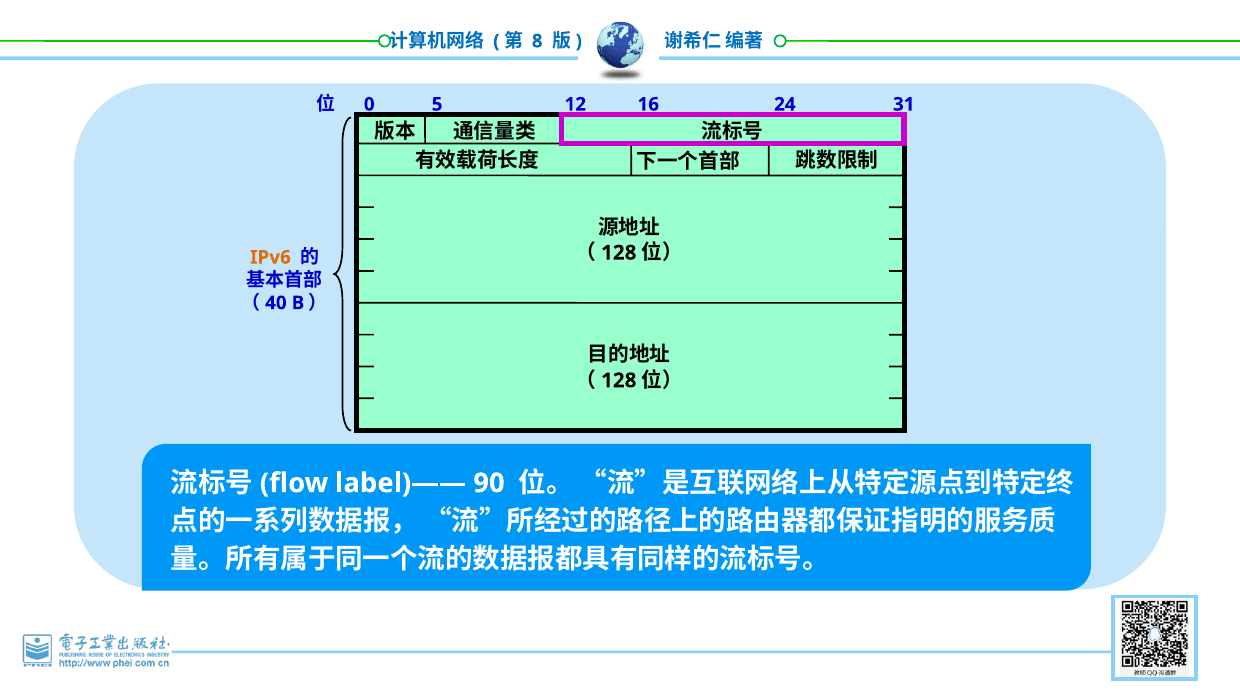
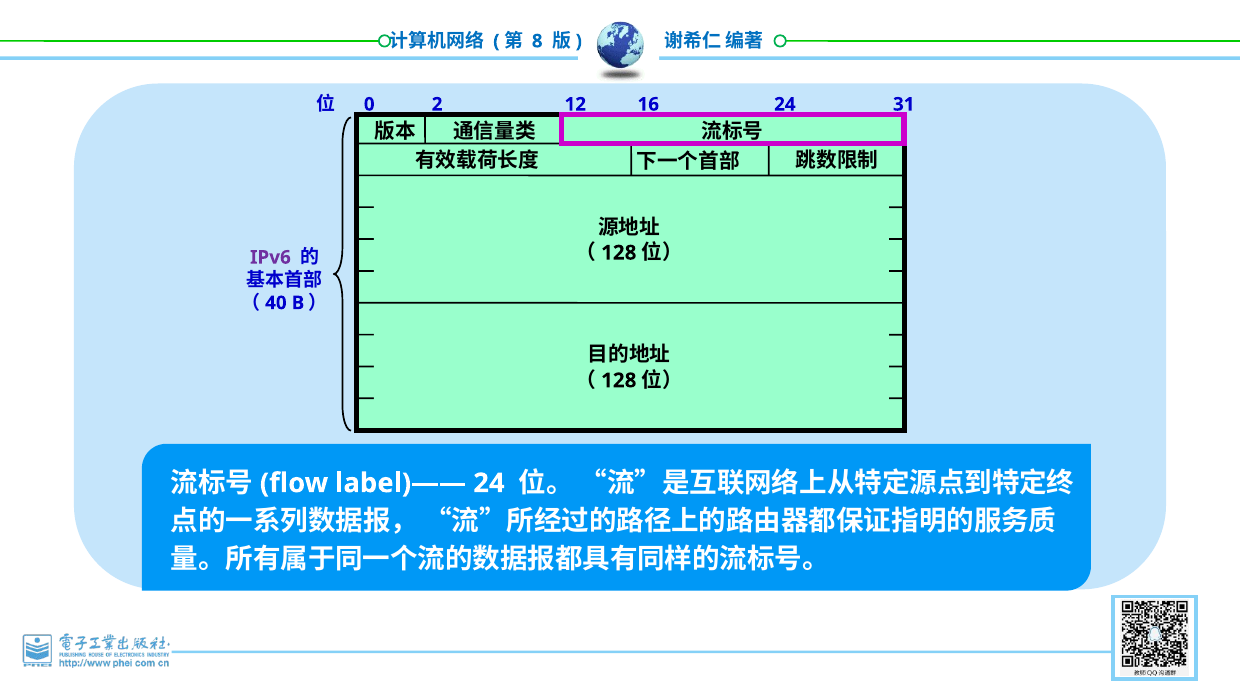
5: 5 -> 2 (437, 104)
IPv6 colour: orange -> purple (270, 257)
label)—— 90: 90 -> 24 (489, 483)
